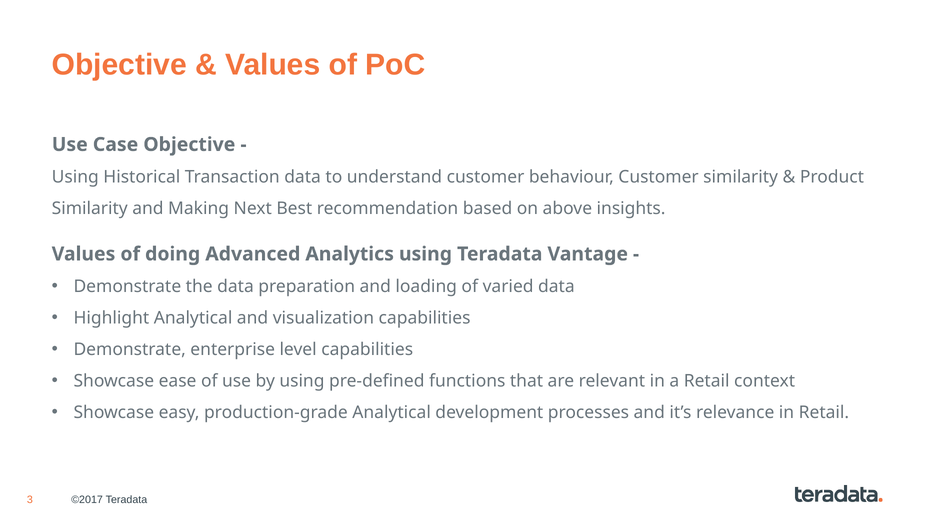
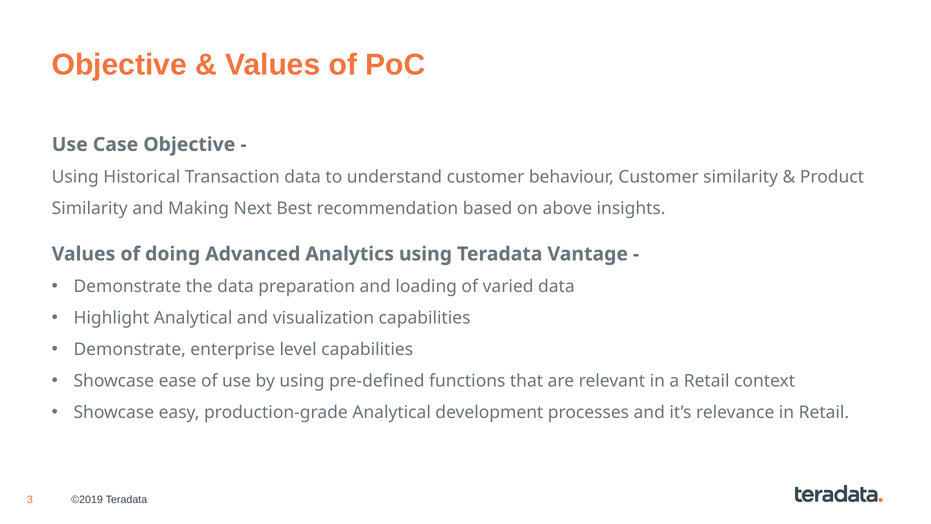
©2017: ©2017 -> ©2019 (87, 499)
